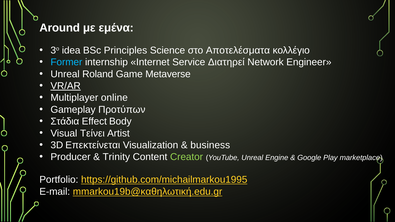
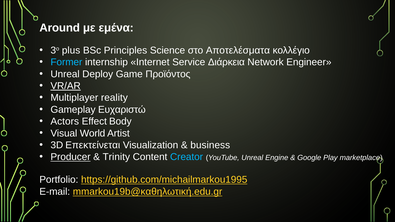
idea: idea -> plus (71, 50)
Διατηρεί: Διατηρεί -> Διάρκεια (226, 62)
Roland: Roland -> Deploy (98, 74)
Metaverse: Metaverse -> Προϊόντος (168, 74)
online: online -> reality (114, 98)
Προτύπων: Προτύπων -> Ευχαριστώ (122, 110)
Στάδια: Στάδια -> Actors (65, 122)
Τείνει: Τείνει -> World (93, 133)
Producer underline: none -> present (71, 157)
Creator colour: light green -> light blue (187, 157)
